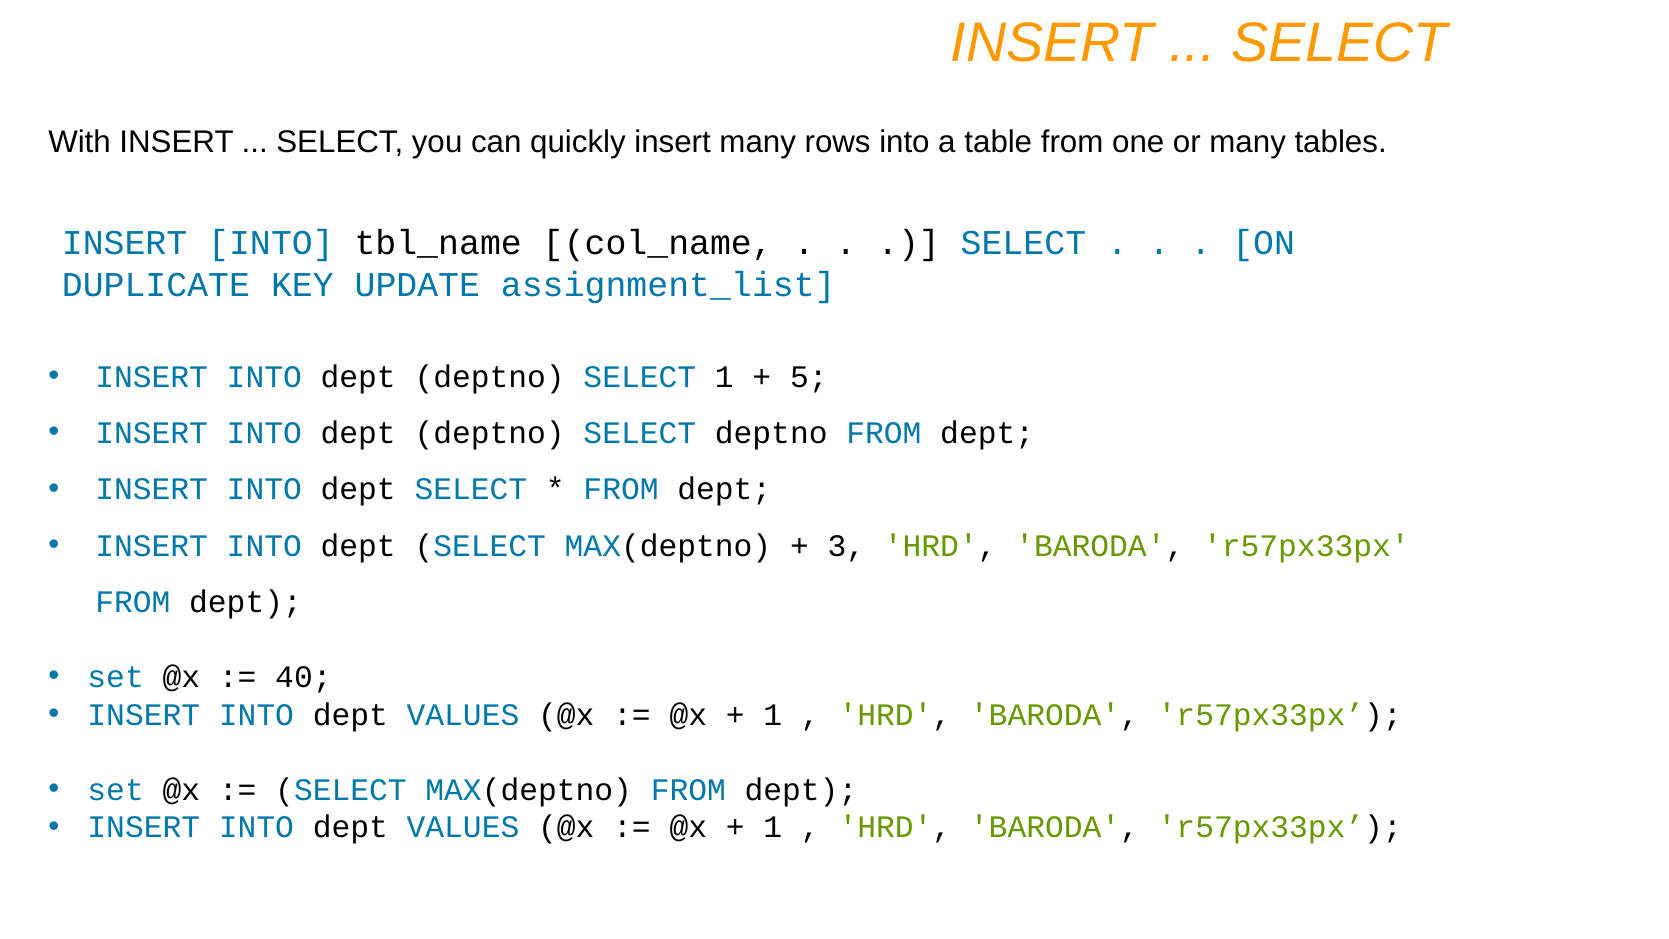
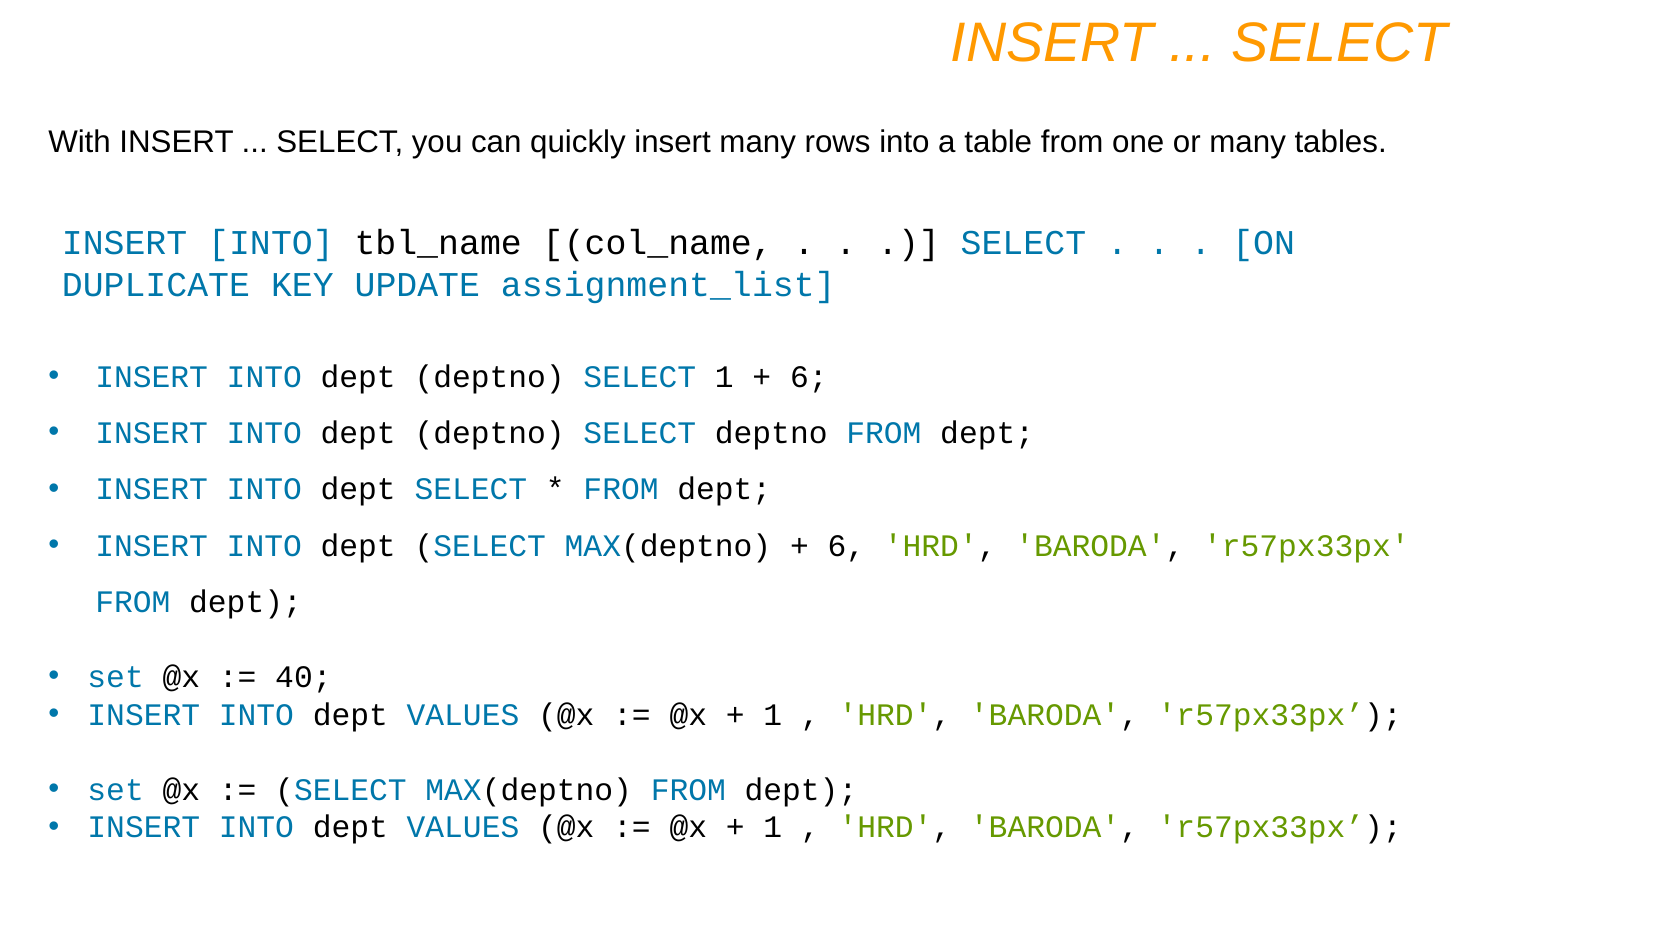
5: 5 -> 6 (809, 377)
3: 3 -> 6 (846, 546)
